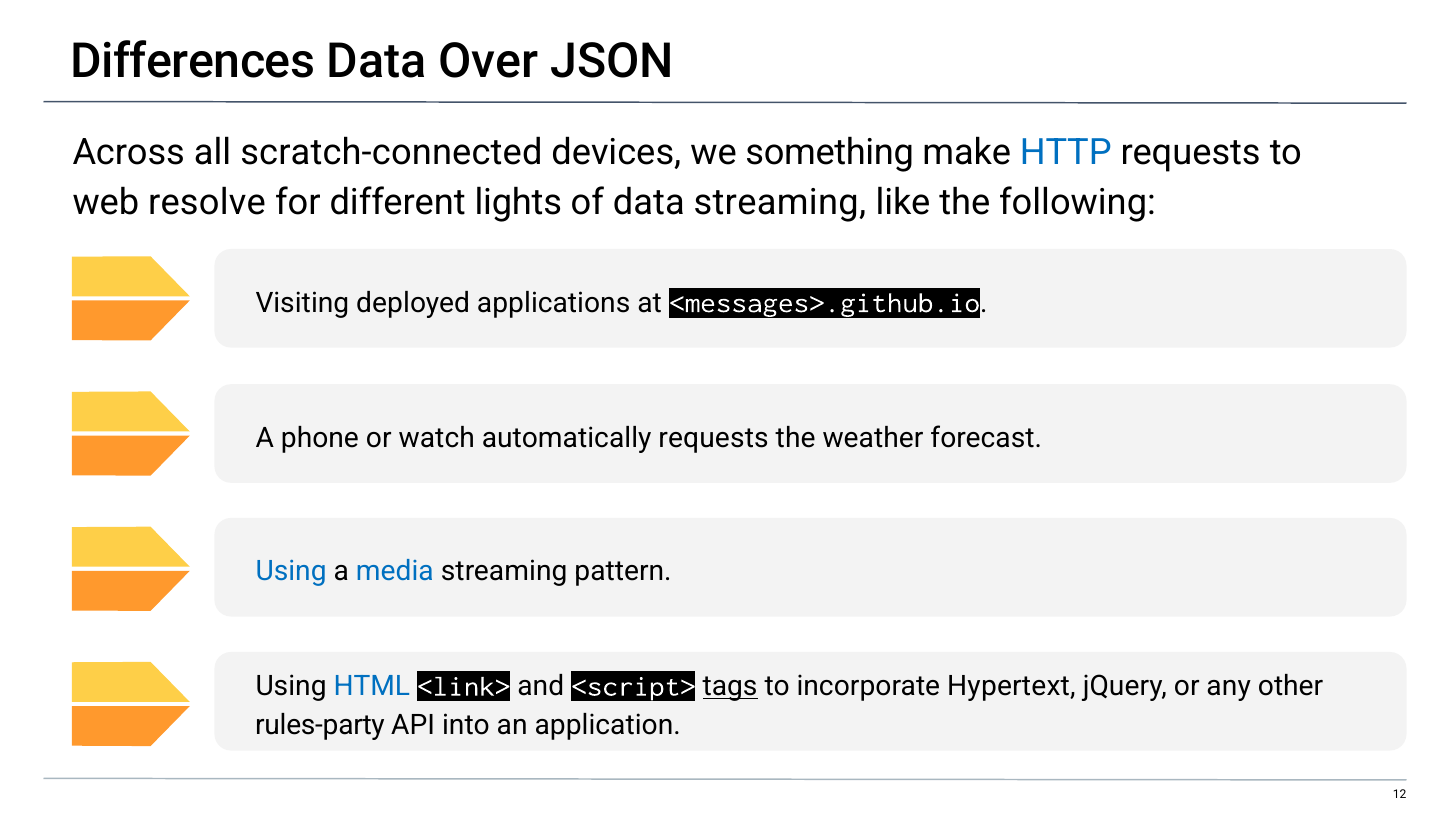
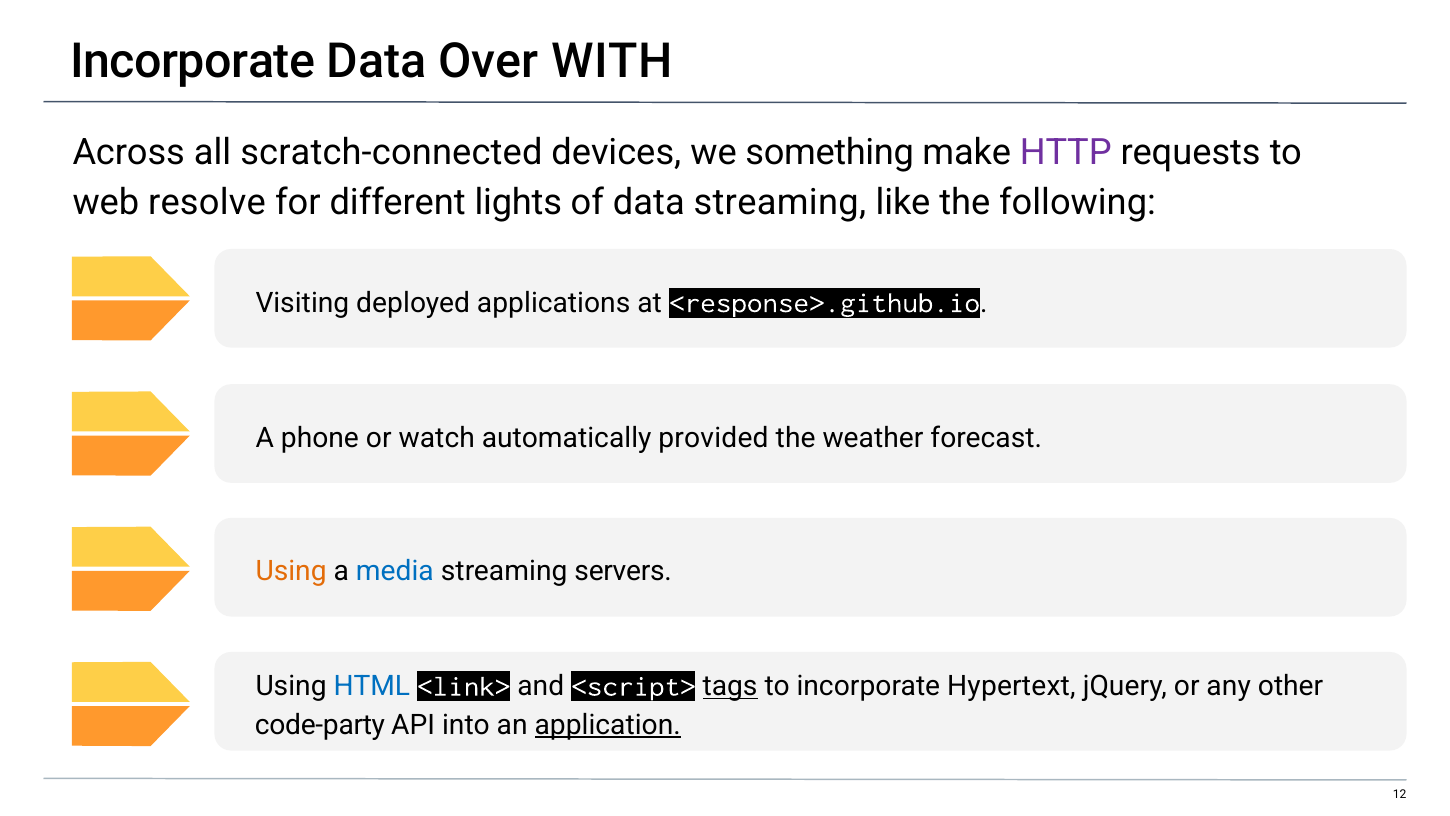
Differences: Differences -> Incorporate (193, 61)
JSON: JSON -> WITH (612, 61)
HTTP colour: blue -> purple (1066, 153)
<messages>.github.io: <messages>.github.io -> <response>.github.io (825, 303)
automatically requests: requests -> provided (713, 438)
Using colour: blue -> orange (291, 571)
pattern: pattern -> servers (623, 571)
rules-party: rules-party -> code-party (320, 725)
application underline: none -> present (608, 725)
